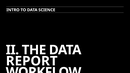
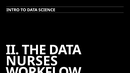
REPORT: REPORT -> NURSES (32, 61)
